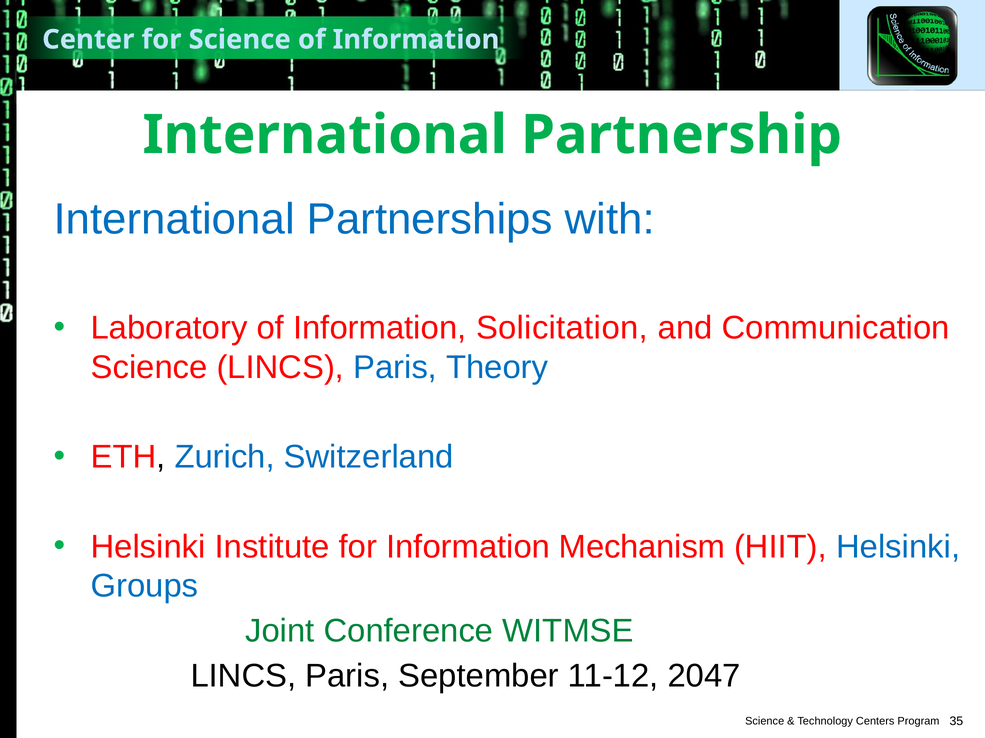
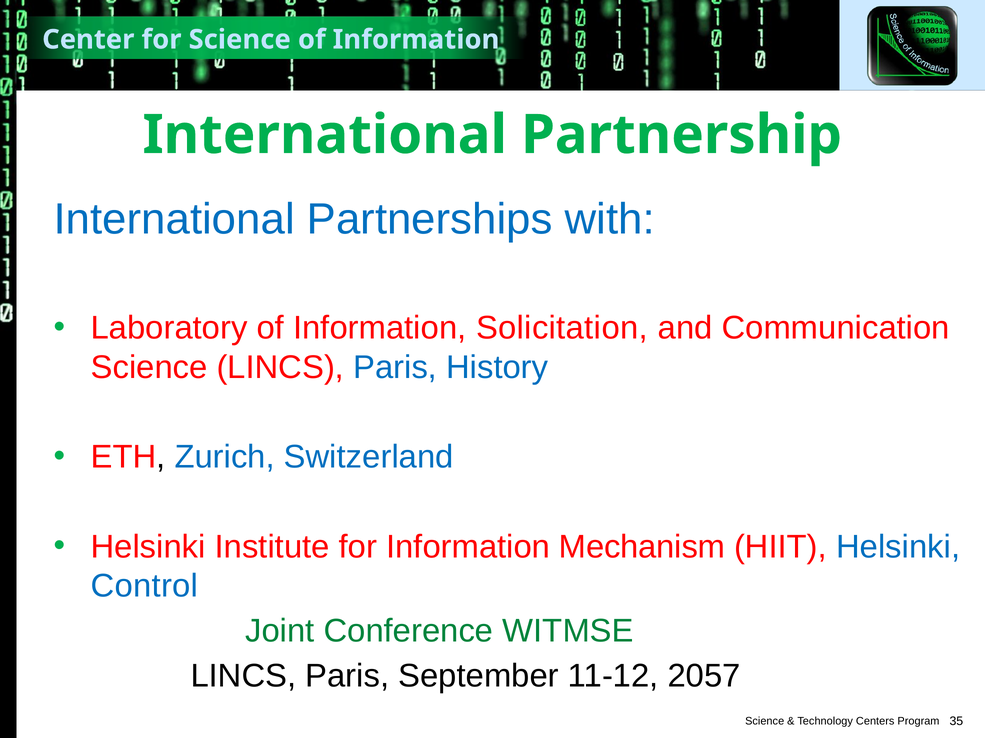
Theory: Theory -> History (497, 368)
Groups: Groups -> Control (144, 587)
2047: 2047 -> 2057 (704, 676)
